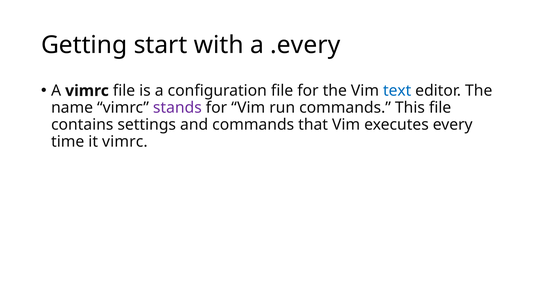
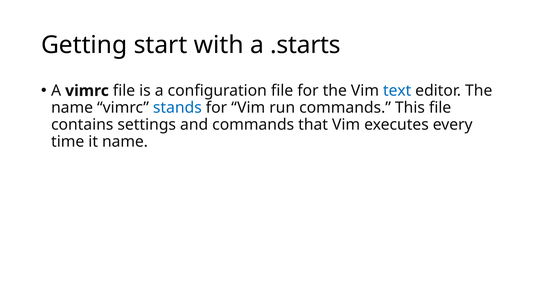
.every: .every -> .starts (305, 45)
stands colour: purple -> blue (177, 108)
it vimrc: vimrc -> name (125, 142)
